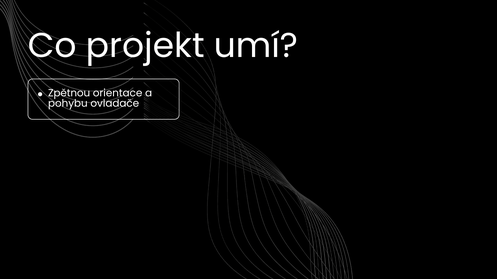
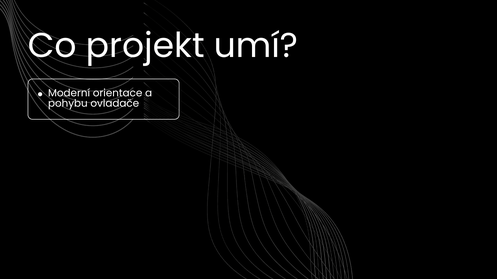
Zpětnou: Zpětnou -> Moderní (69, 93)
